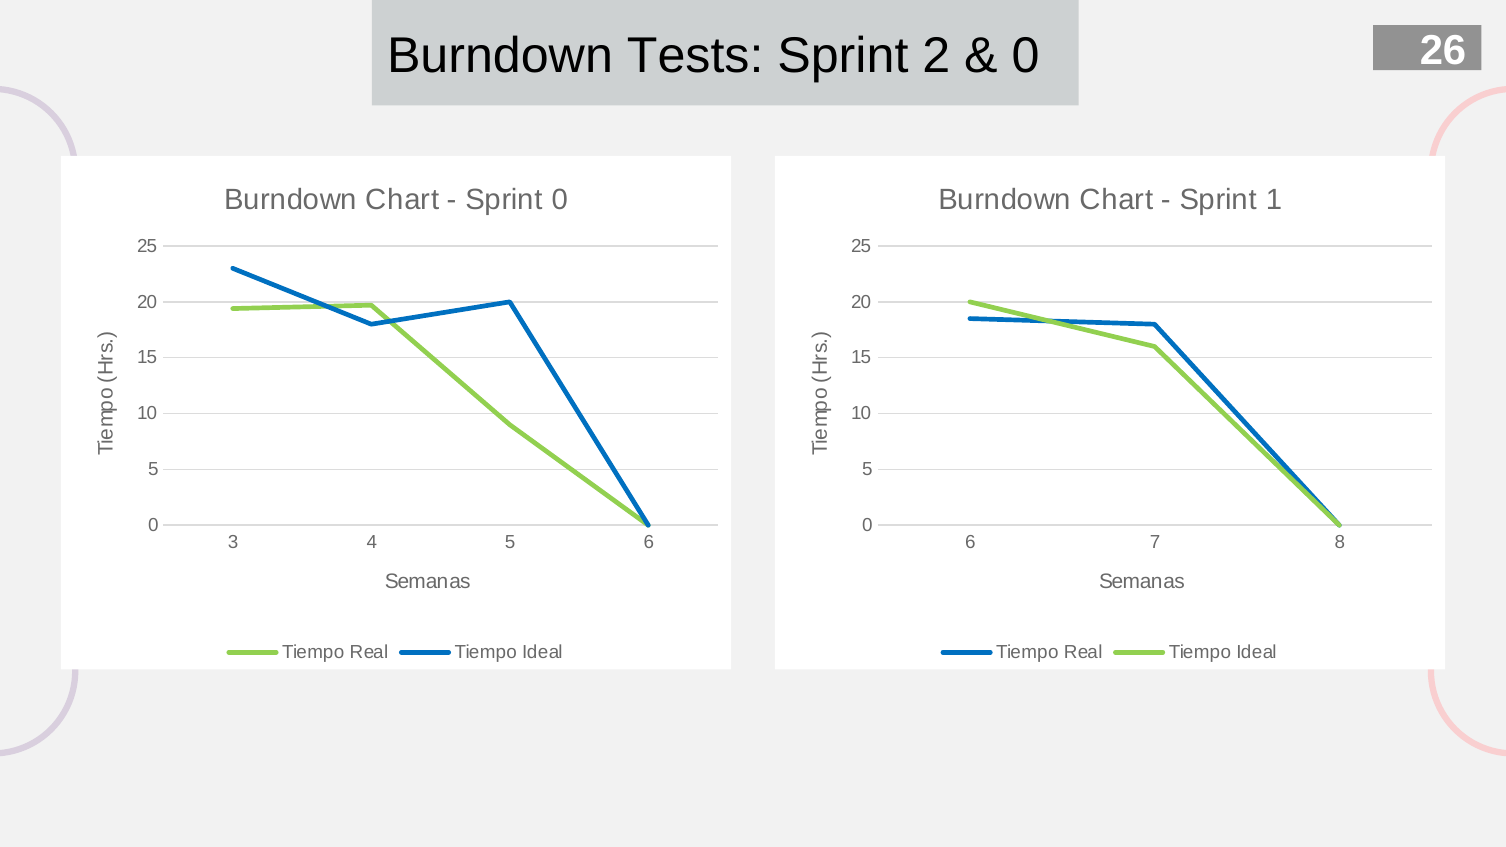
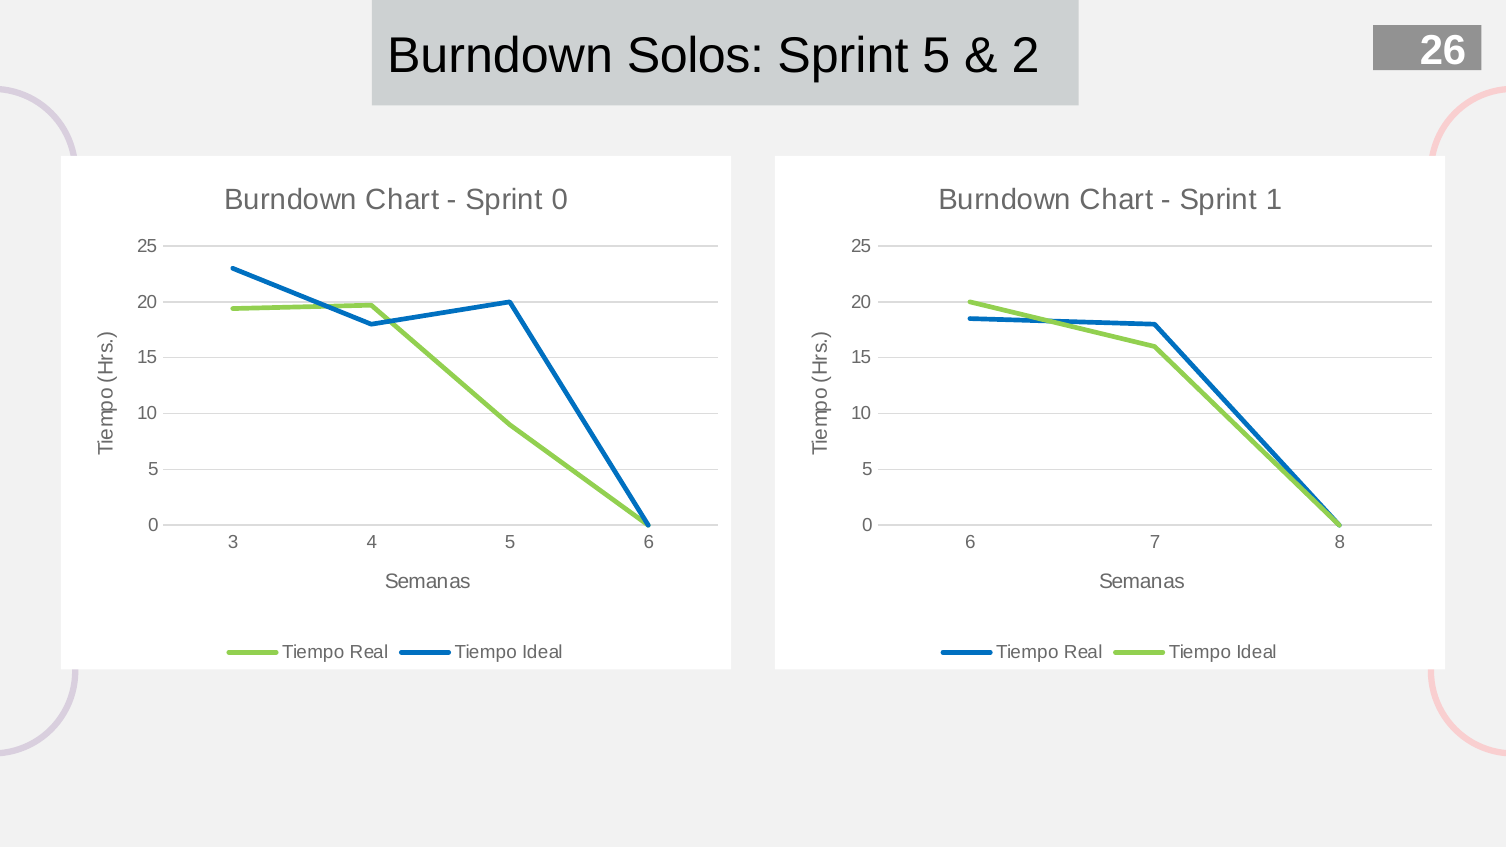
Tests: Tests -> Solos (695, 56)
Sprint 2: 2 -> 5 (936, 56)
0: 0 -> 2 (1026, 56)
